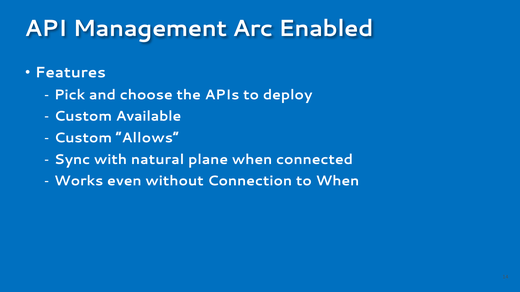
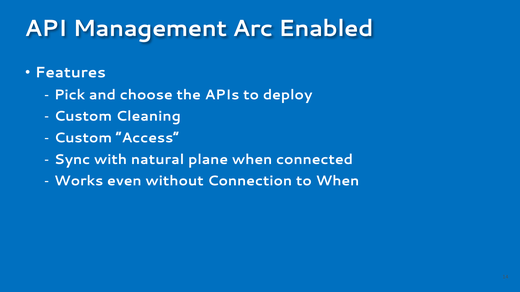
Available: Available -> Cleaning (148, 116)
Allows: Allows -> Access (147, 138)
